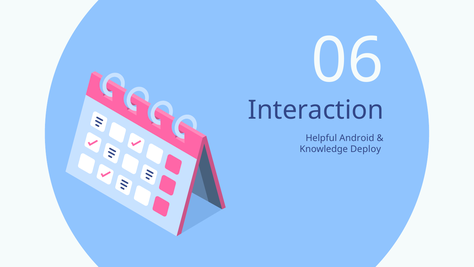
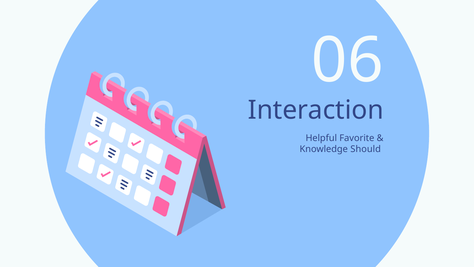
Android: Android -> Favorite (357, 138)
Deploy: Deploy -> Should (366, 149)
